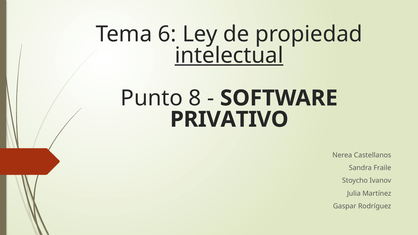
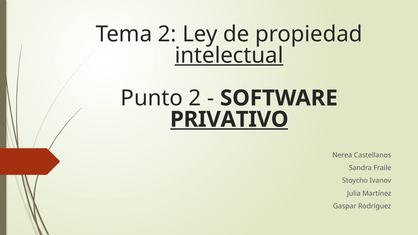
Tema 6: 6 -> 2 (167, 34)
Punto 8: 8 -> 2 (195, 98)
PRIVATIVO underline: none -> present (229, 119)
